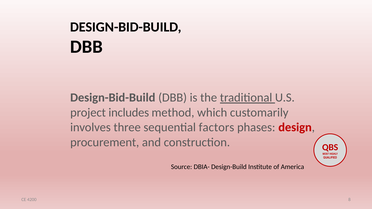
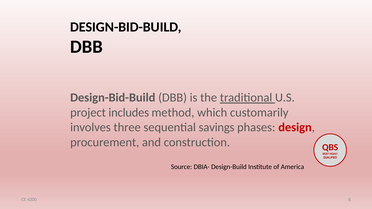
factors: factors -> savings (217, 128)
